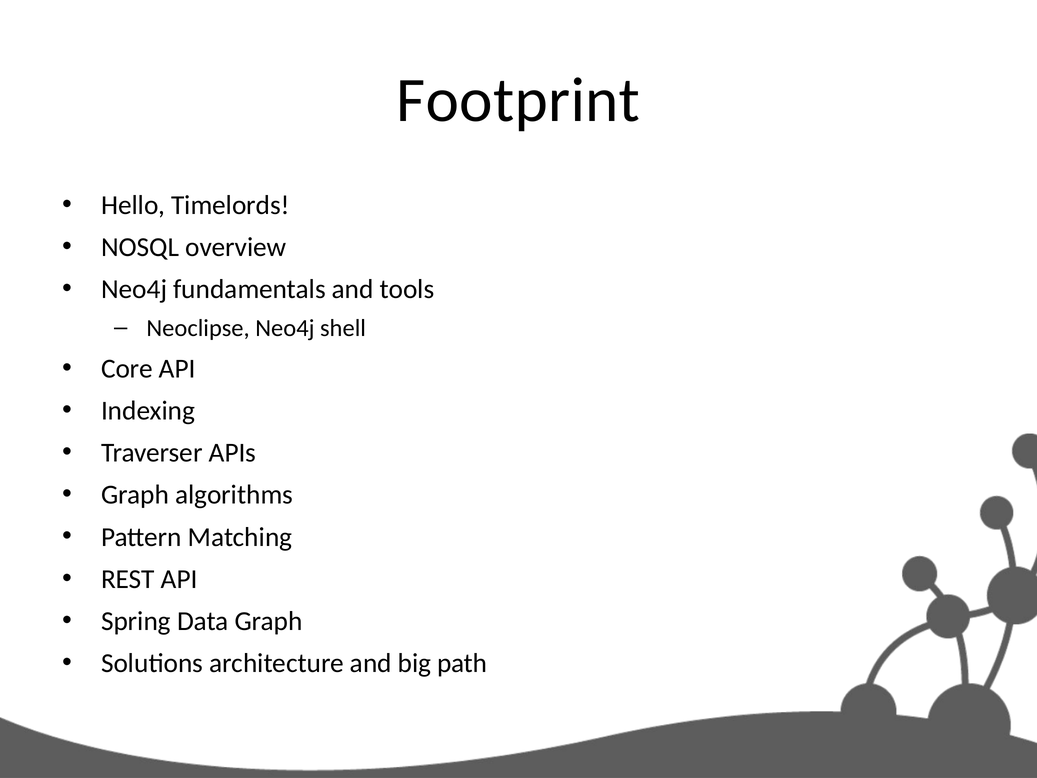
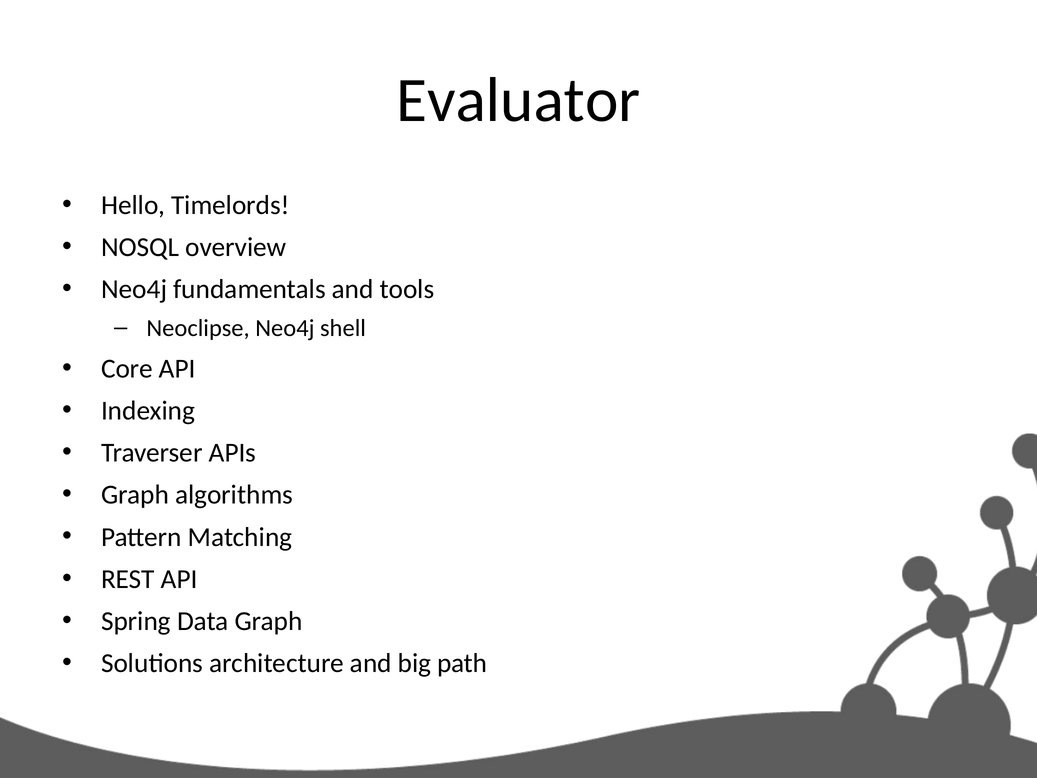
Footprint: Footprint -> Evaluator (518, 100)
